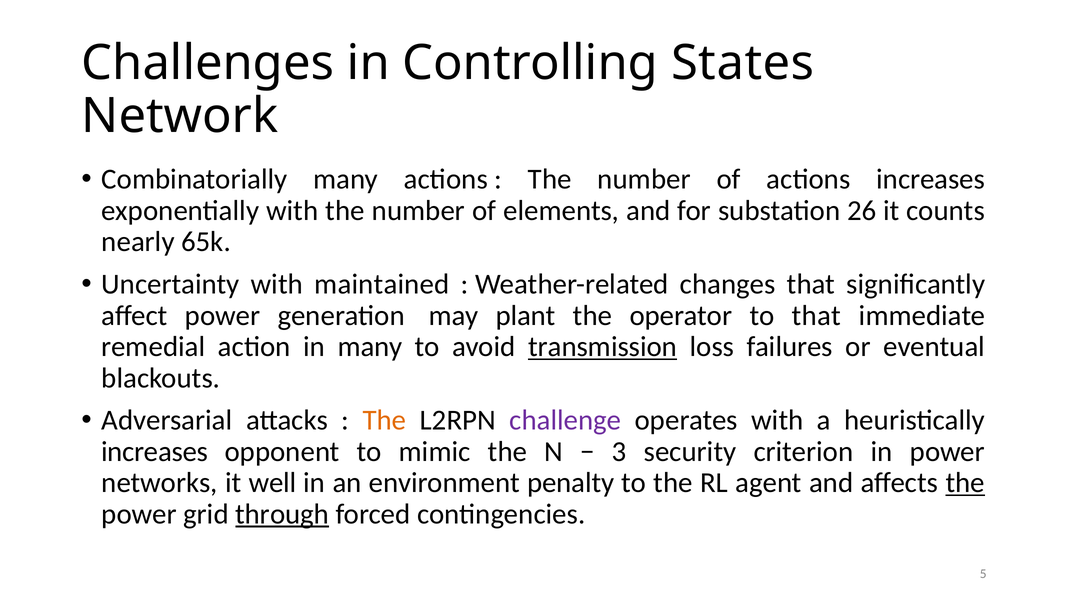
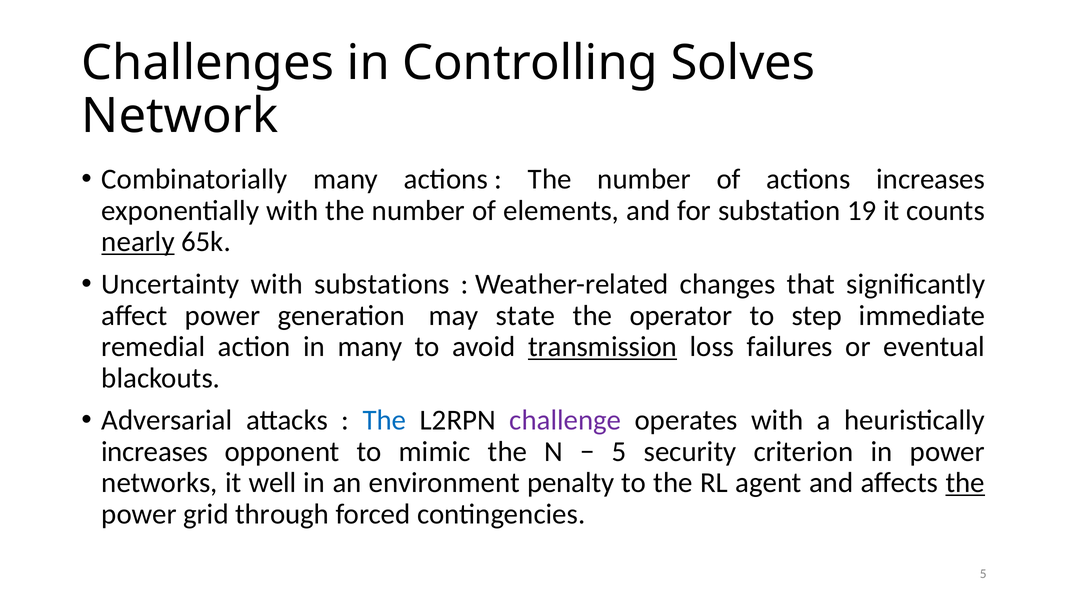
States: States -> Solves (743, 63)
26: 26 -> 19 (862, 211)
nearly underline: none -> present (138, 242)
maintained: maintained -> substations (382, 284)
plant: plant -> state (525, 315)
to that: that -> step (817, 315)
The colour: orange -> blue (384, 420)
3: 3 -> 5 (619, 451)
through underline: present -> none (282, 514)
